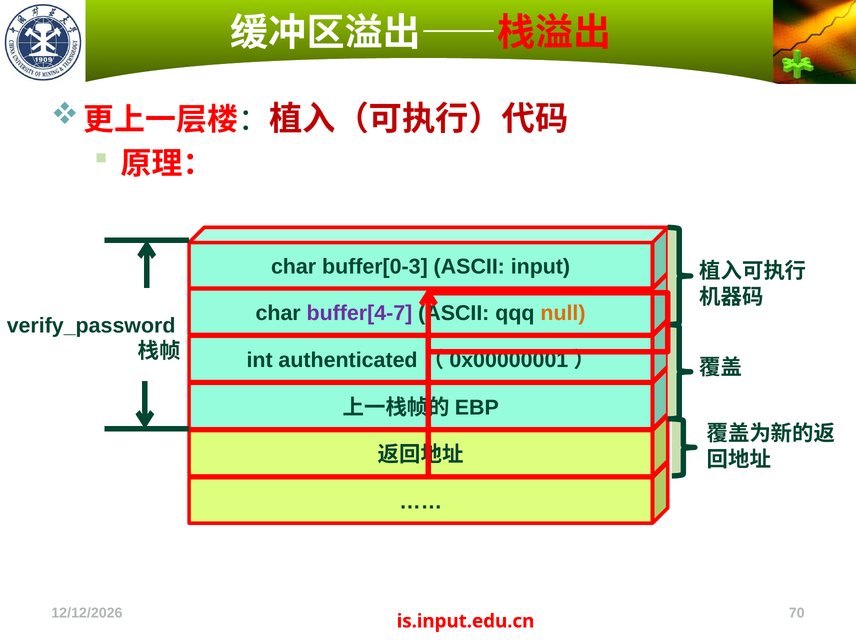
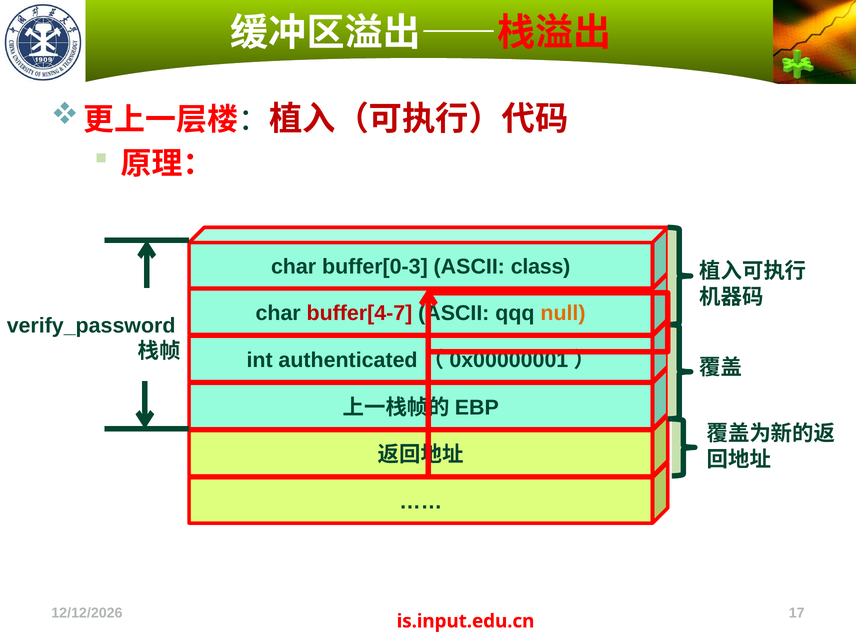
input: input -> class (541, 267)
buffer[4-7 colour: purple -> red (359, 313)
70: 70 -> 17 (797, 613)
